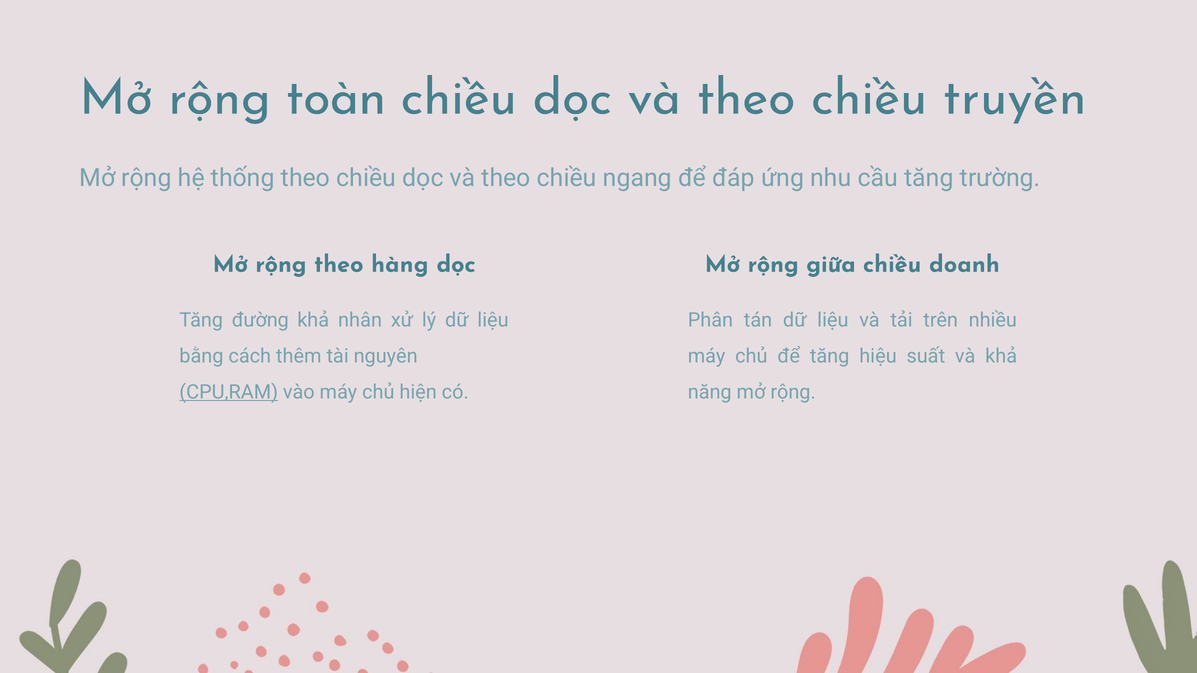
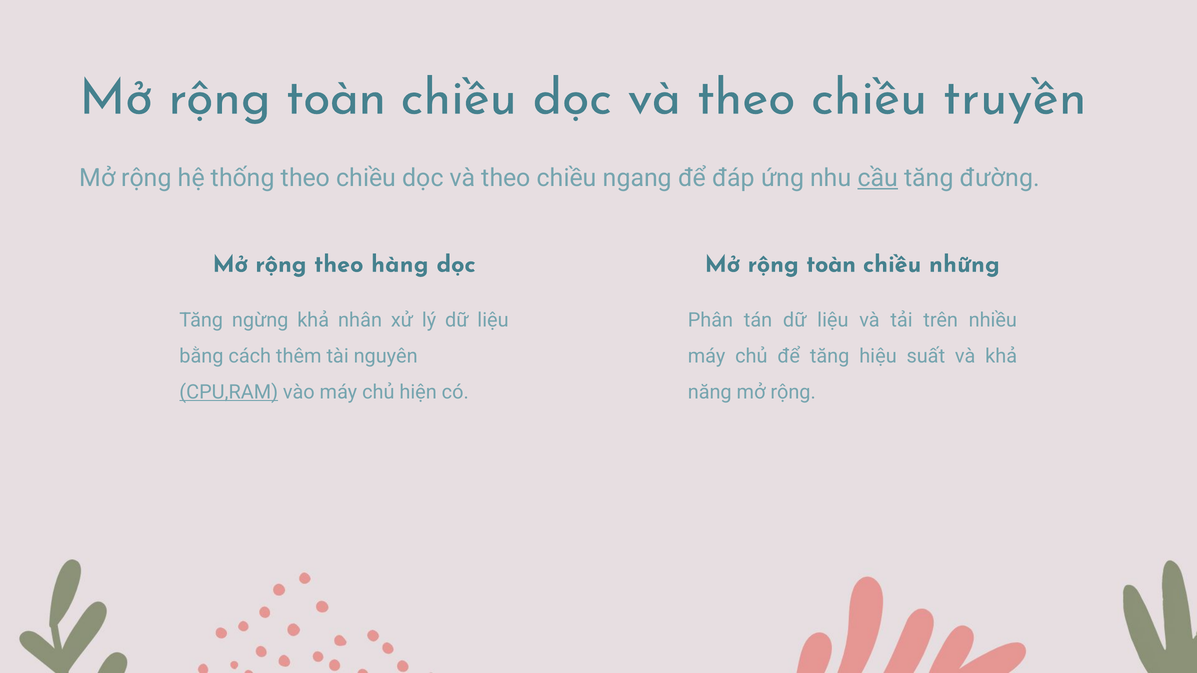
cầu underline: none -> present (878, 178)
trường: trường -> đường (1000, 178)
giữa: giữa -> toàn (831, 264)
doanh: doanh -> những (964, 264)
đường: đường -> ngừng (260, 320)
